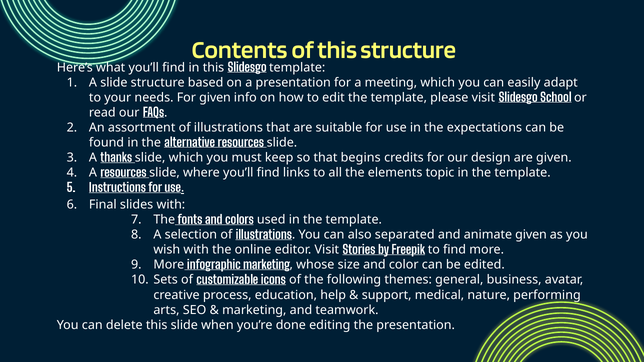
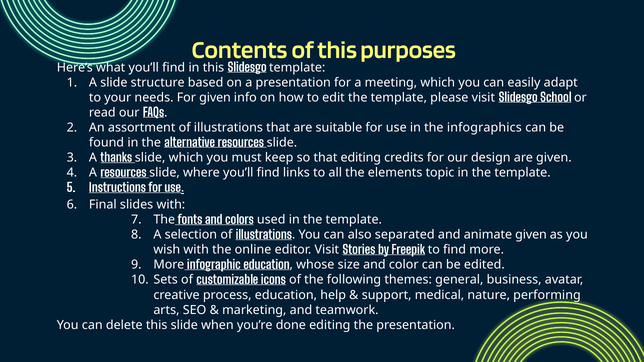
this structure: structure -> purposes (408, 50)
expectations: expectations -> infographics (484, 128)
that begins: begins -> editing (361, 158)
infographic marketing: marketing -> education (266, 265)
